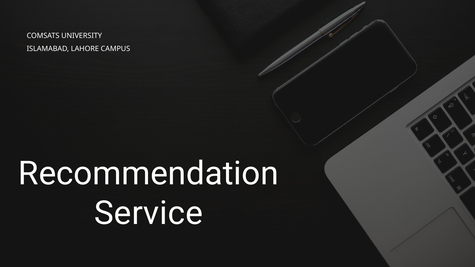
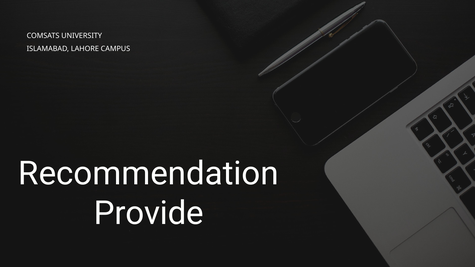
Service: Service -> Provide (149, 213)
